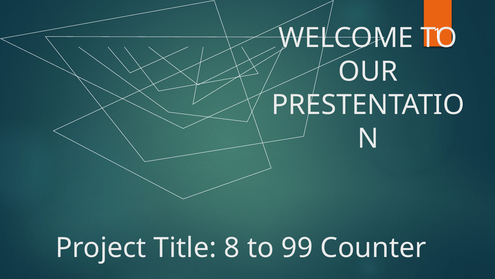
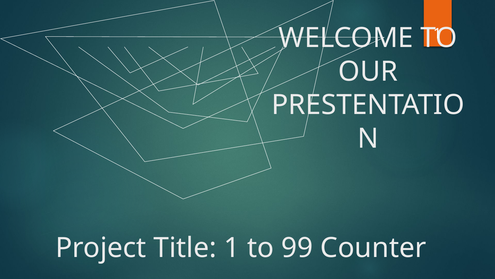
Title 8: 8 -> 1 (232, 248)
